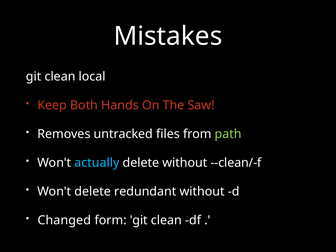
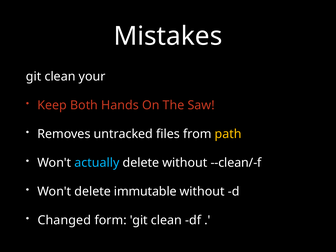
local: local -> your (92, 77)
path colour: light green -> yellow (228, 134)
redundant: redundant -> immutable (145, 192)
